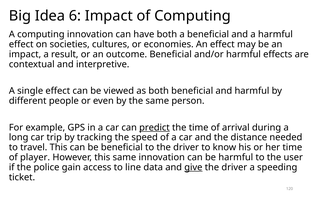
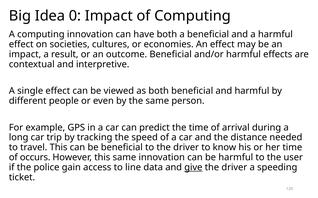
6: 6 -> 0 (75, 16)
predict underline: present -> none (154, 128)
player: player -> occurs (35, 158)
